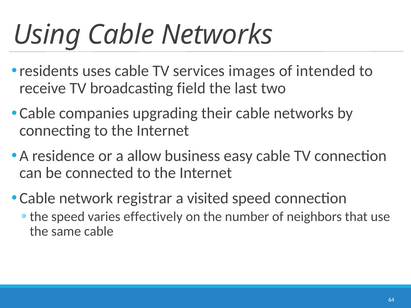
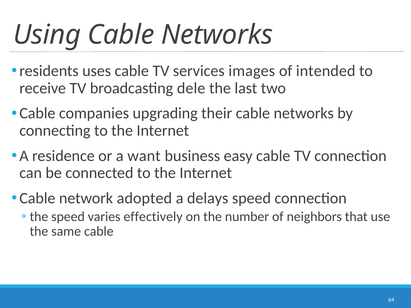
field: field -> dele (191, 88)
allow: allow -> want (144, 156)
registrar: registrar -> adopted (144, 198)
visited: visited -> delays (208, 198)
